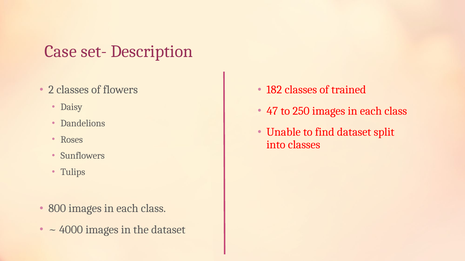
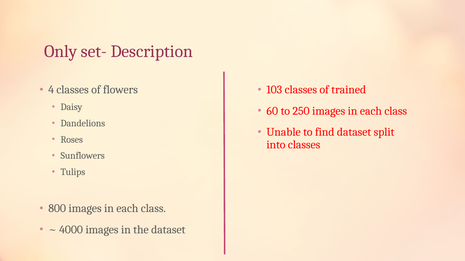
Case: Case -> Only (61, 52)
2: 2 -> 4 (51, 90)
182: 182 -> 103 (274, 90)
47: 47 -> 60 (272, 111)
